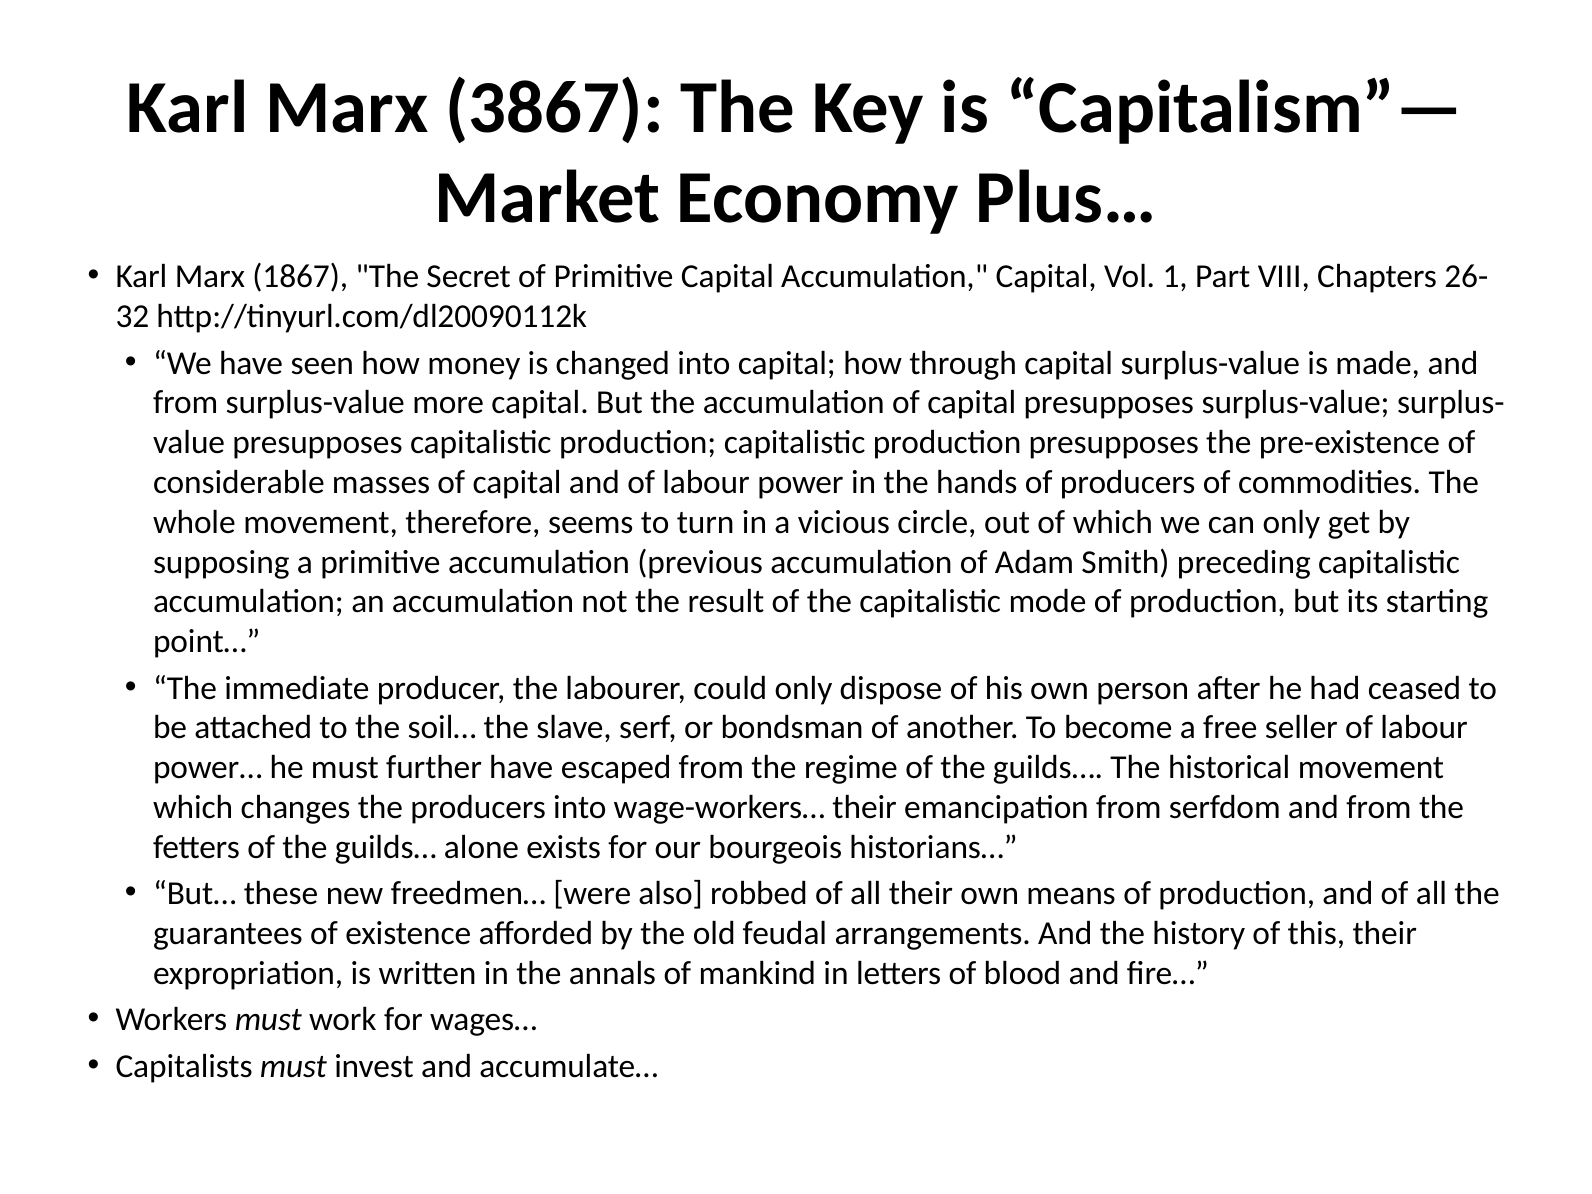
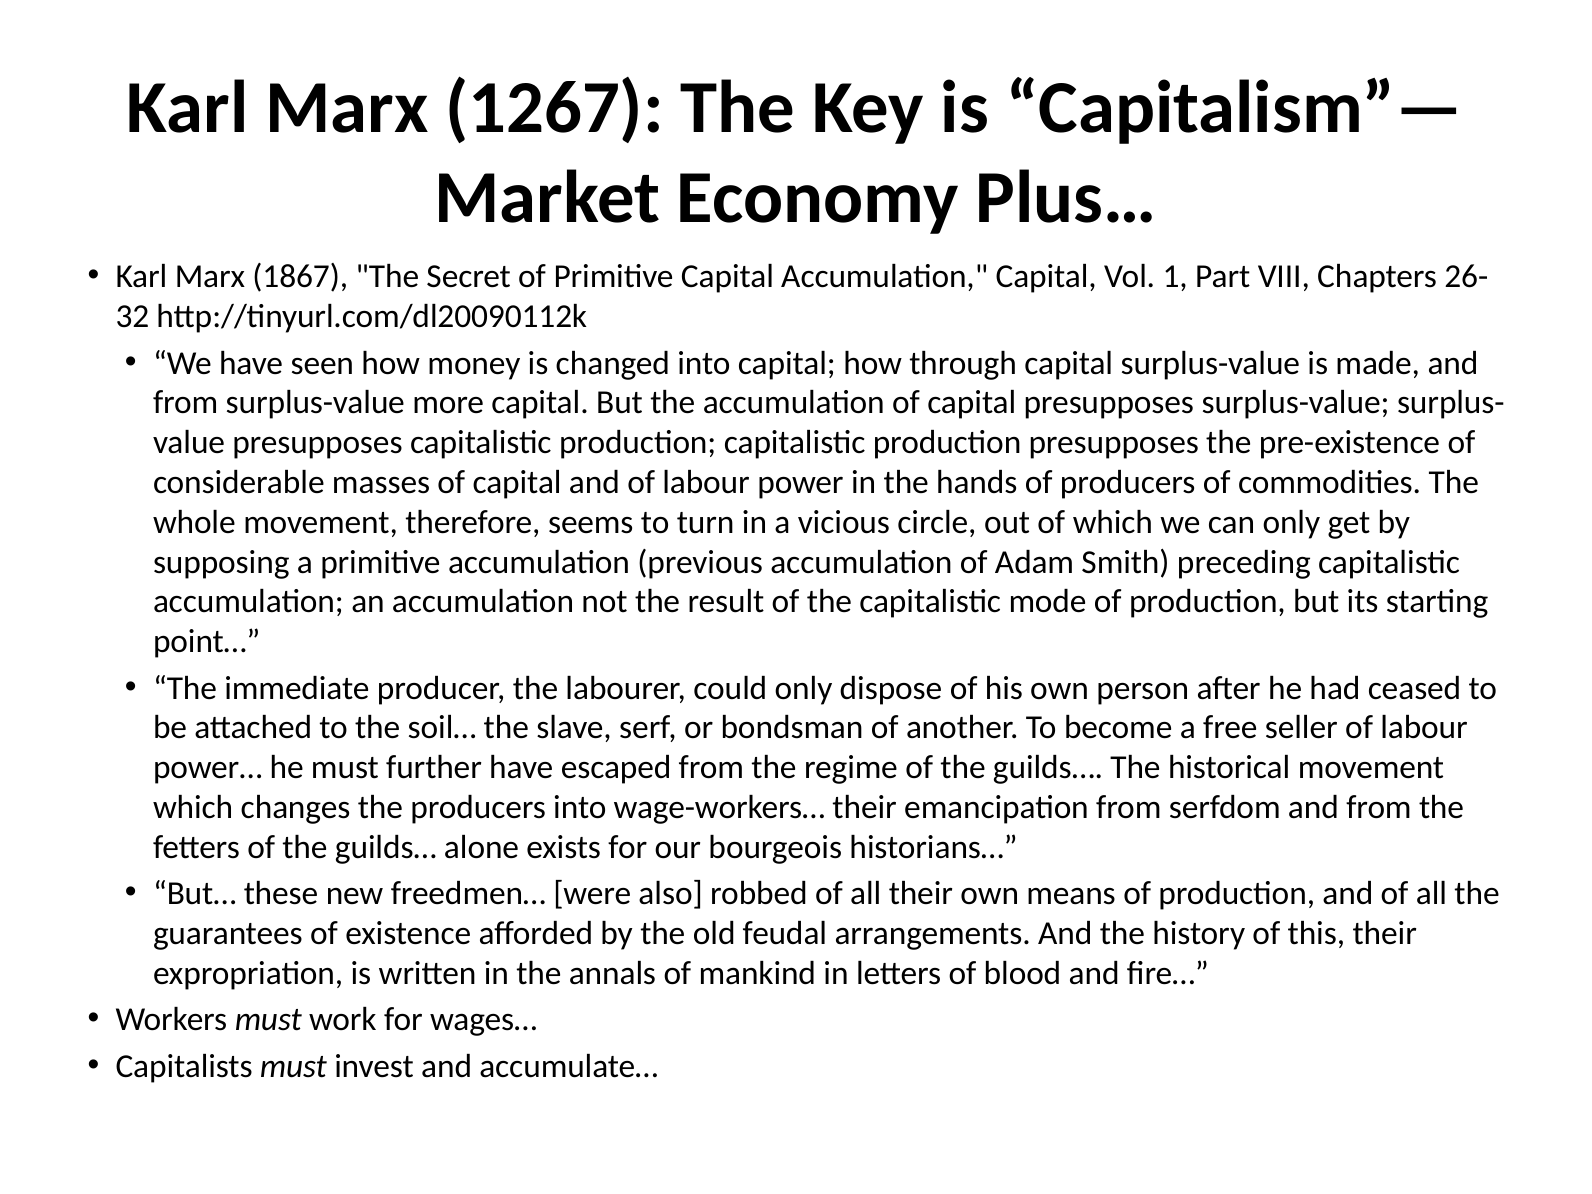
3867: 3867 -> 1267 (555, 108)
